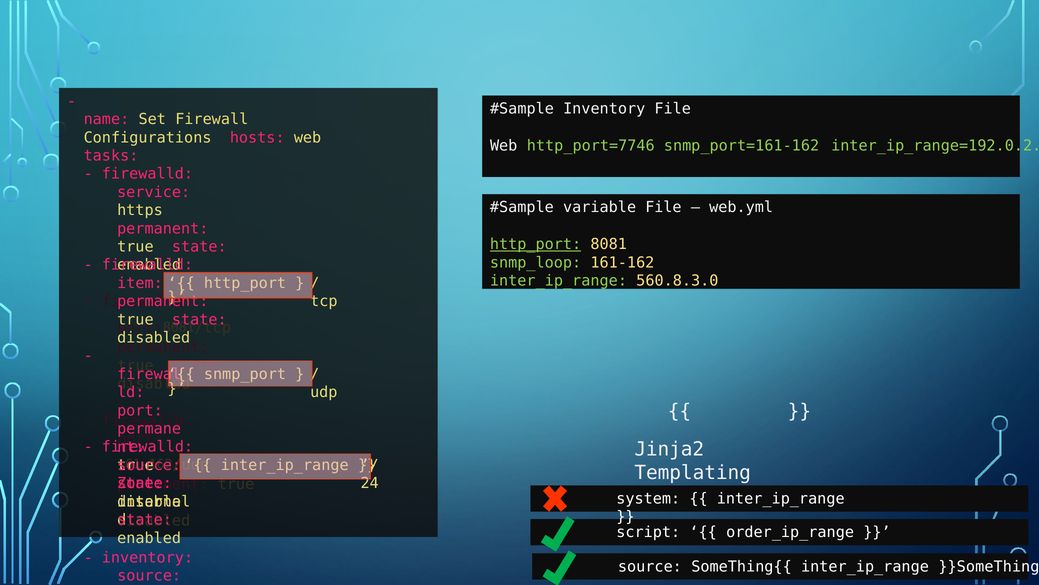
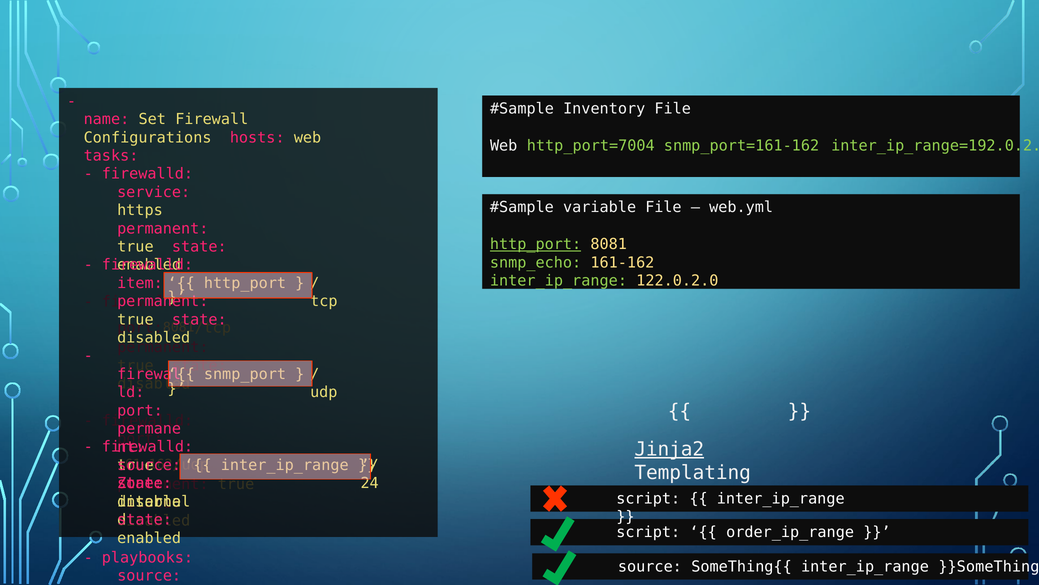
http_port=7746: http_port=7746 -> http_port=7004 (591, 145)
snmp_loop: snmp_loop -> snmp_echo (536, 262)
560.8.3.0: 560.8.3.0 -> 122.0.2.0 (677, 280)
Jinja2 underline: none -> present (669, 449)
system: system -> script (648, 498)
inventory: inventory -> playbooks (147, 557)
